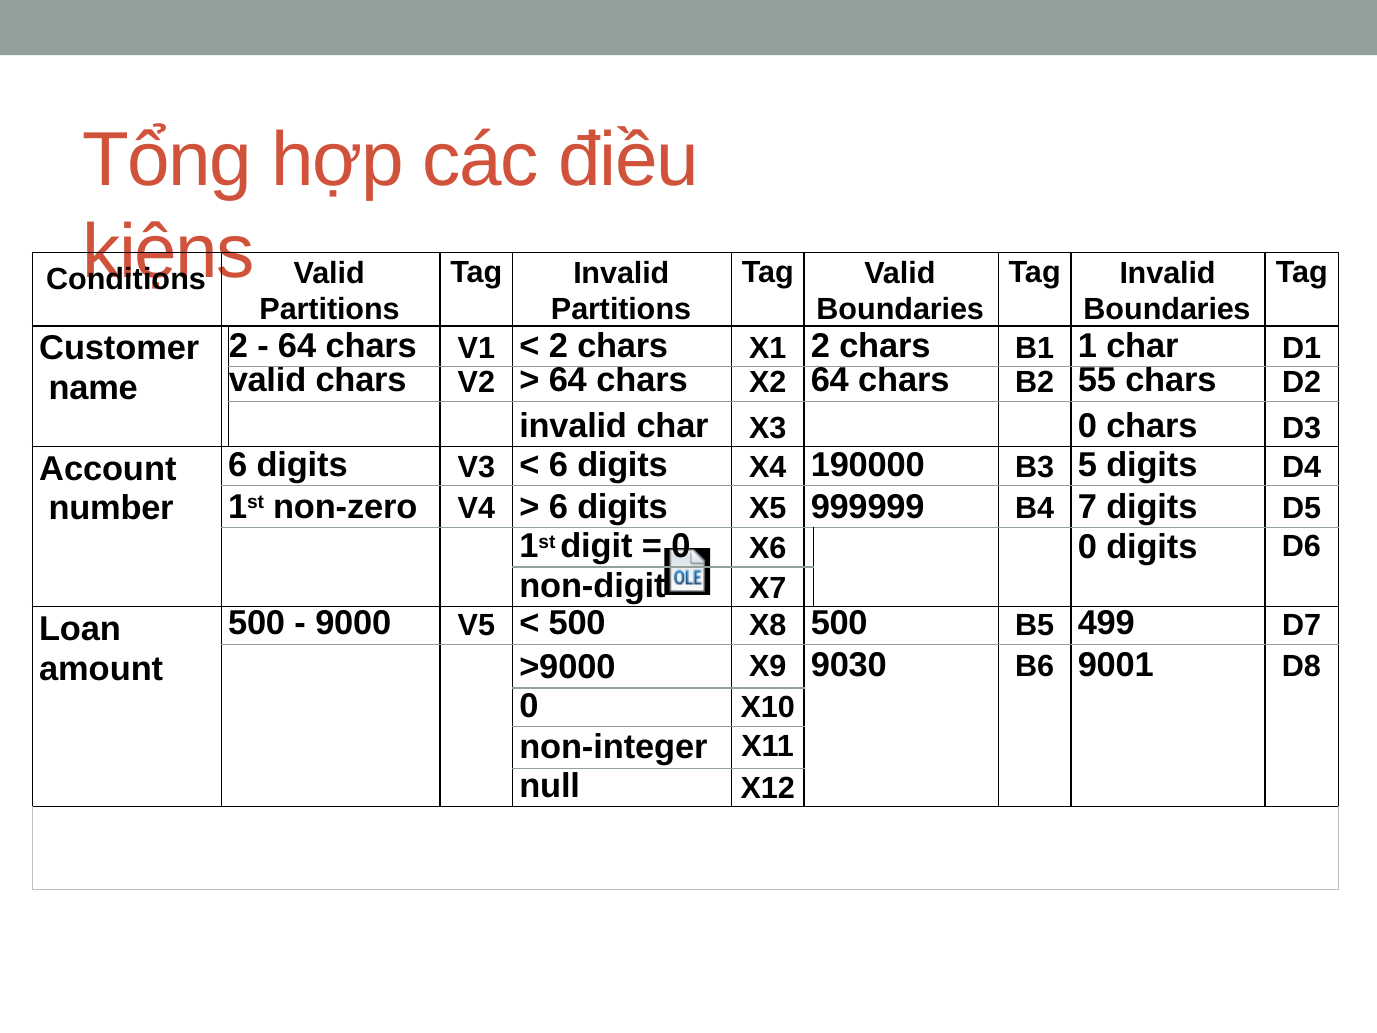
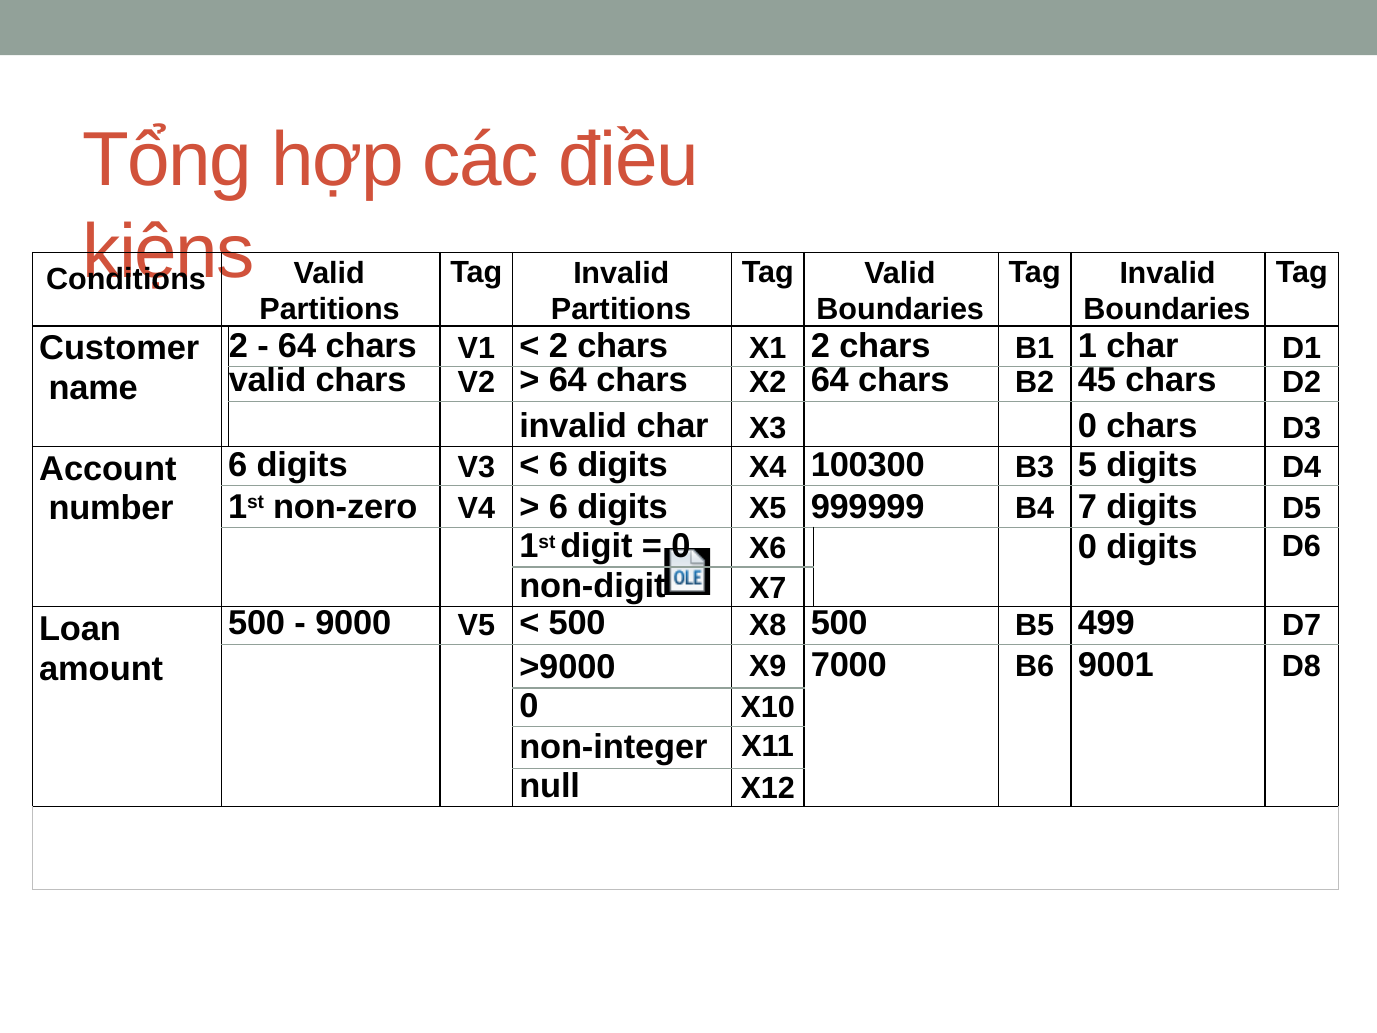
55: 55 -> 45 (1097, 381)
190000: 190000 -> 100300 (868, 465)
9030: 9030 -> 7000 (849, 665)
